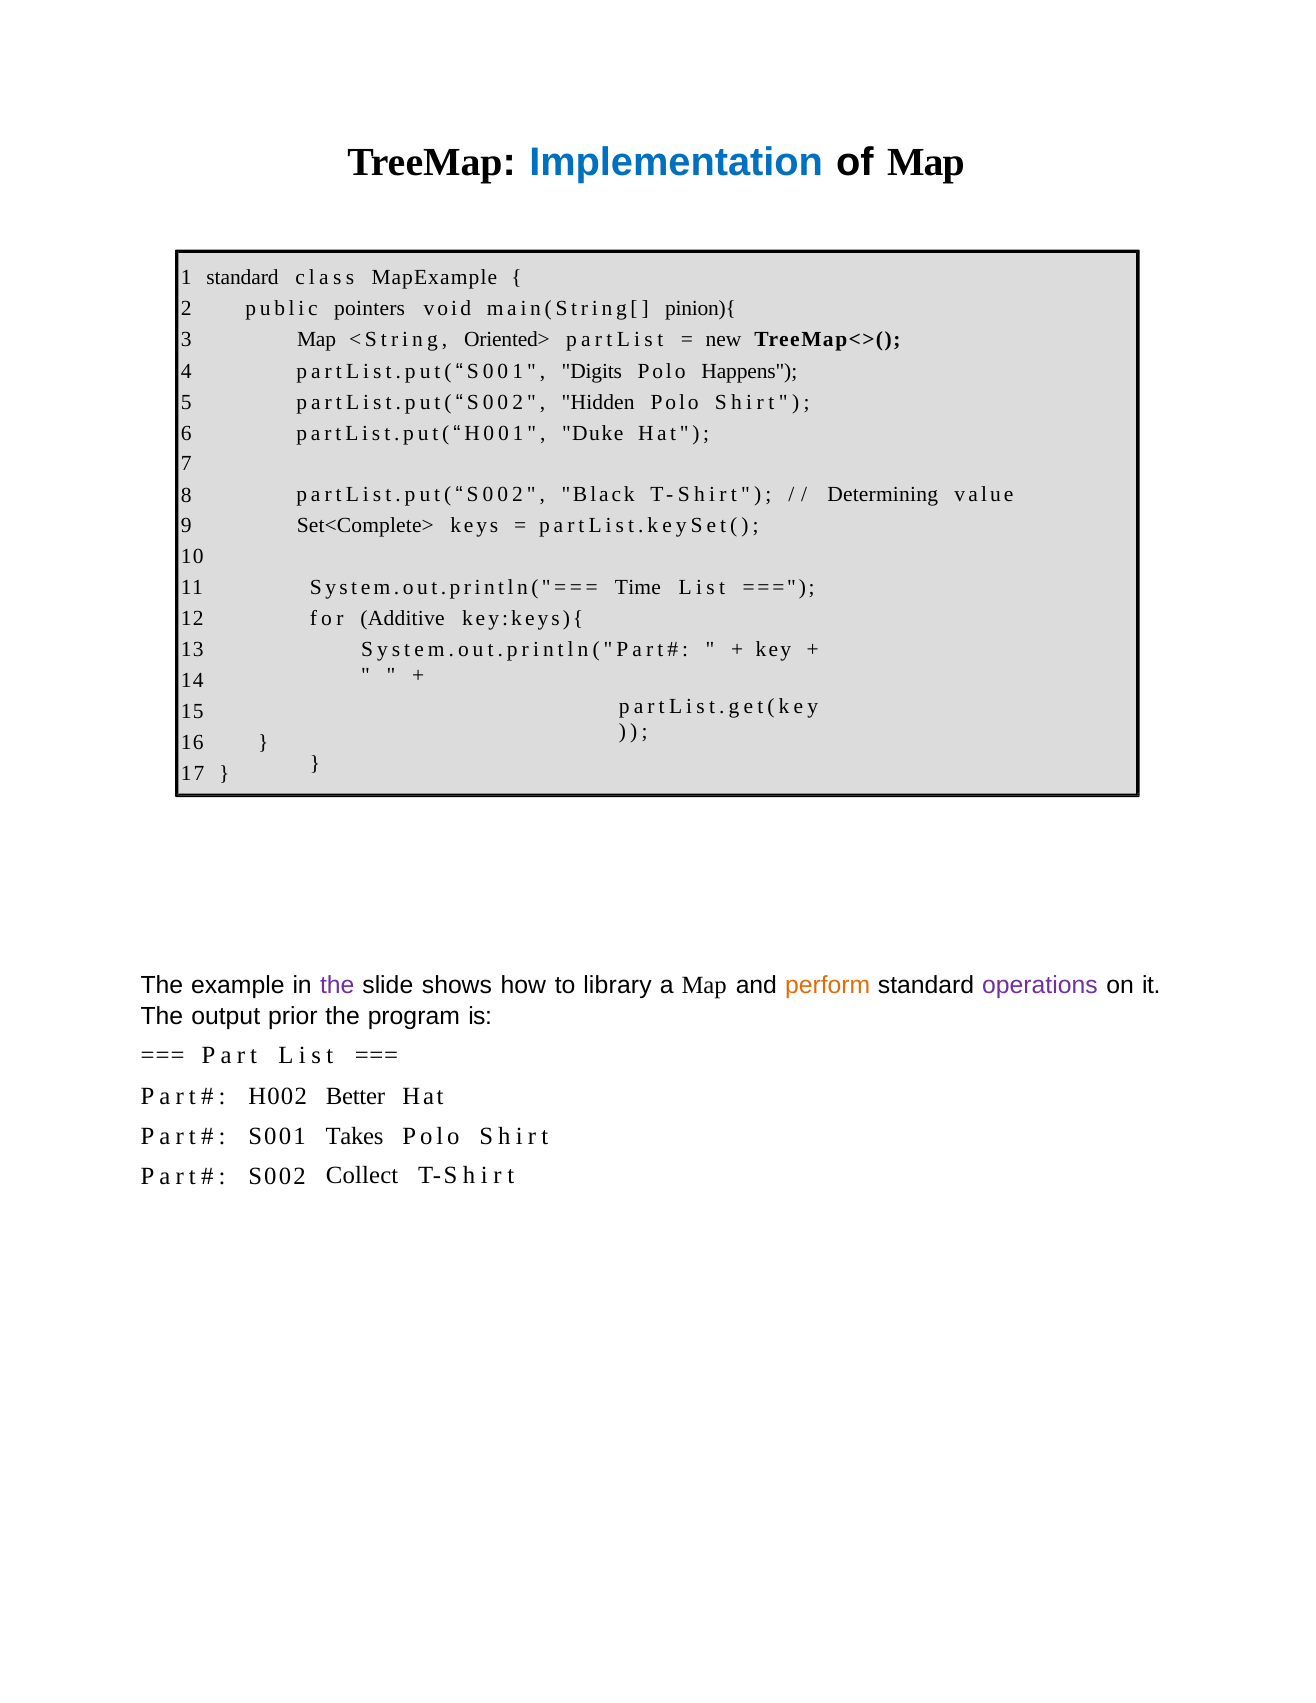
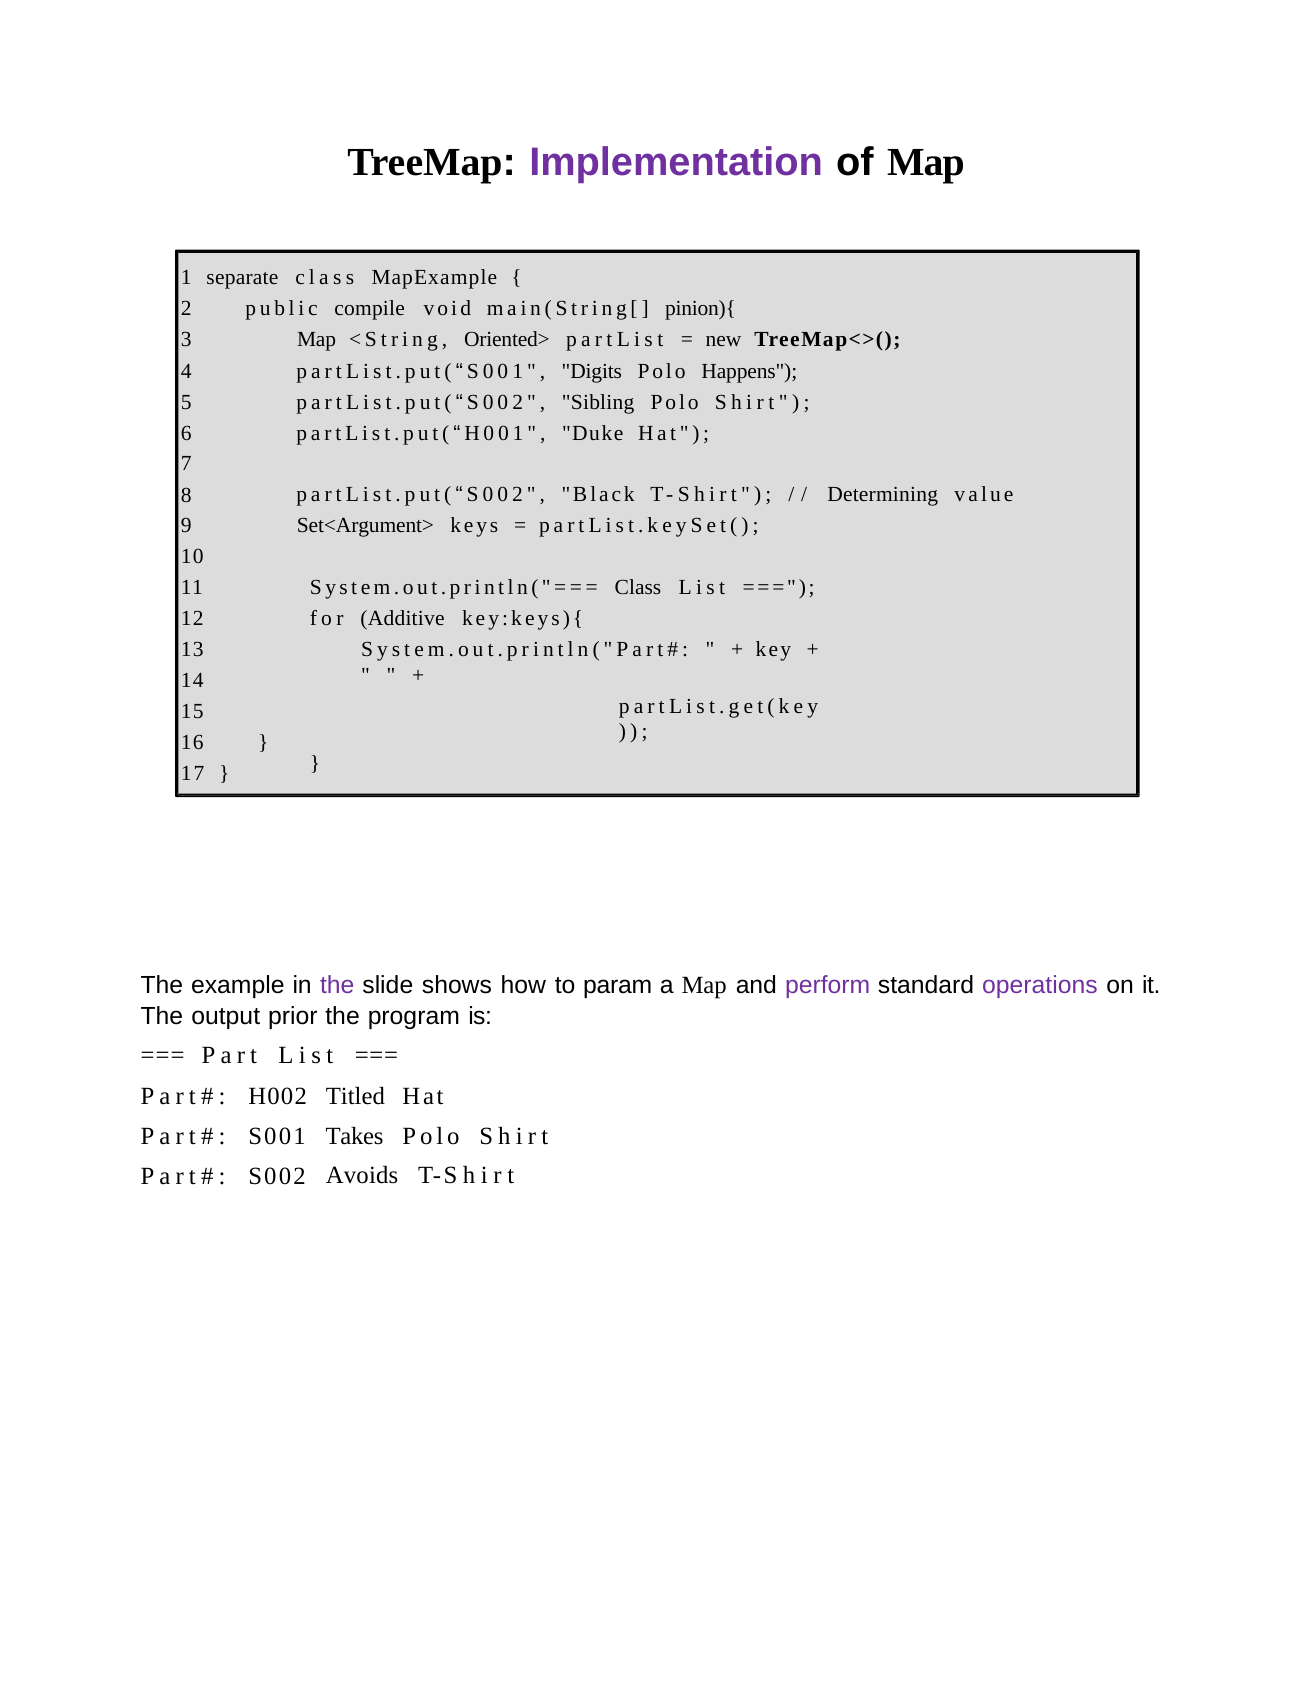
Implementation colour: blue -> purple (676, 163)
1 standard: standard -> separate (242, 277)
pointers: pointers -> compile (370, 308)
Hidden: Hidden -> Sibling (598, 402)
Set<Complete>: Set<Complete> -> Set<Argument> (365, 525)
System.out.println("=== Time: Time -> Class (638, 587)
library: library -> param (618, 986)
perform colour: orange -> purple (828, 986)
Better: Better -> Titled (355, 1096)
Collect: Collect -> Avoids (362, 1176)
